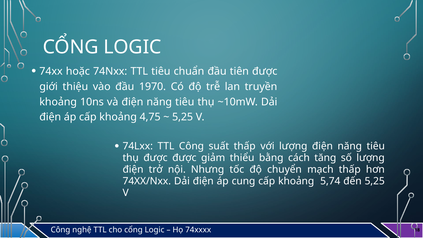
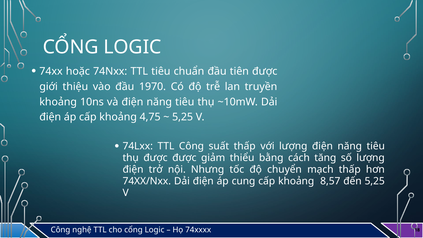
5,74: 5,74 -> 8,57 (330, 181)
